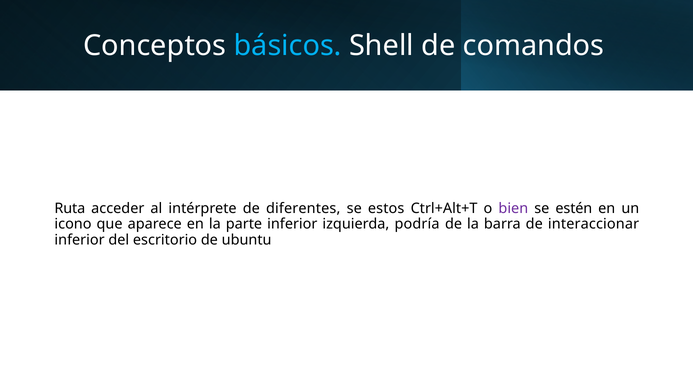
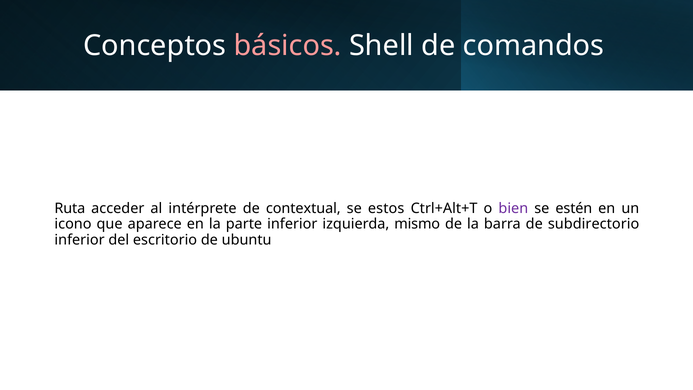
básicos colour: light blue -> pink (288, 46)
diferentes: diferentes -> contextual (303, 208)
podría: podría -> mismo (417, 224)
interaccionar: interaccionar -> subdirectorio (594, 224)
